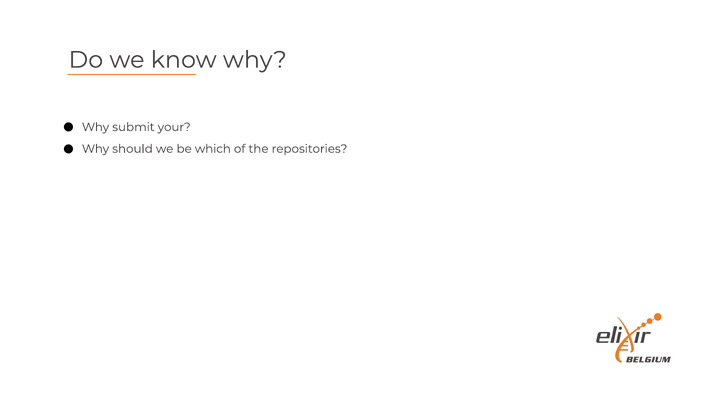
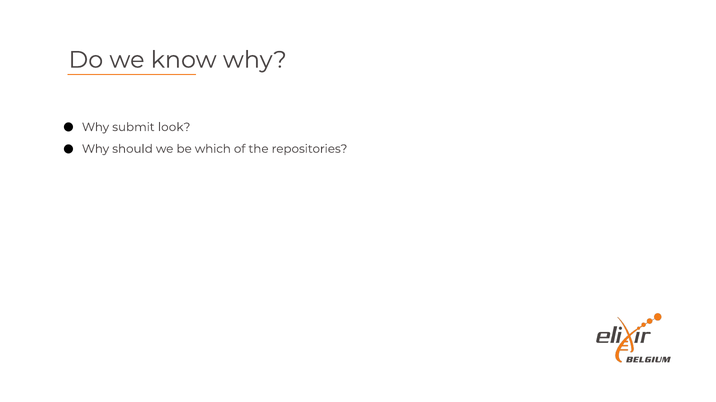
your: your -> look (174, 127)
